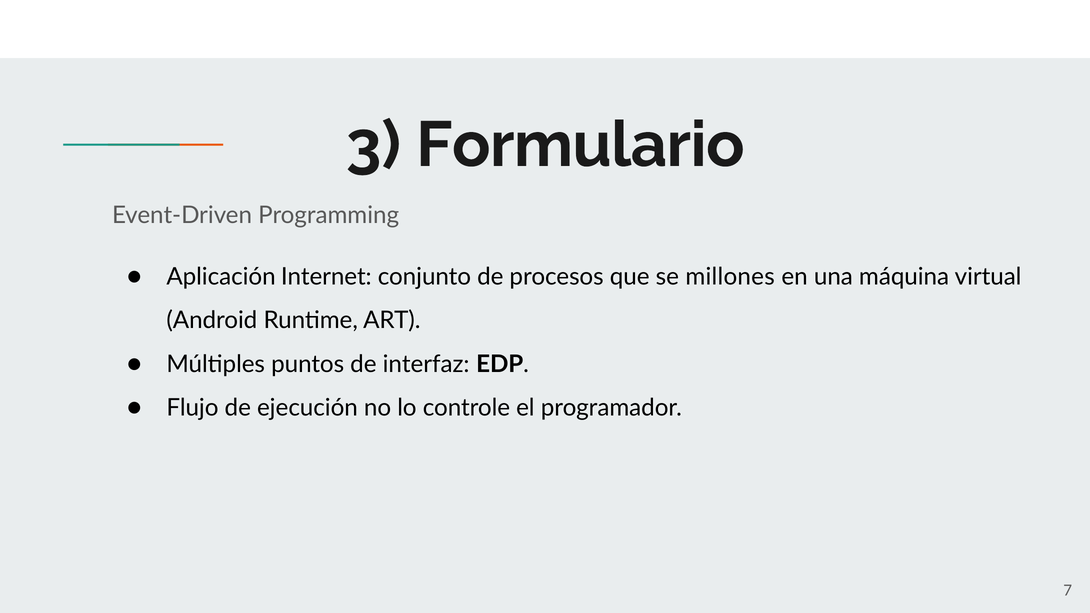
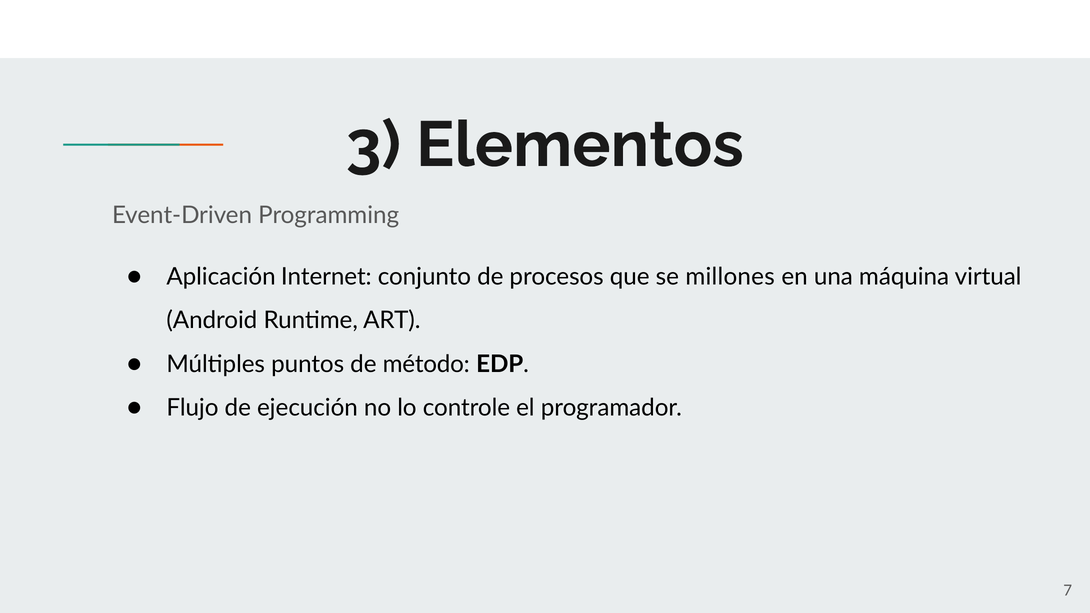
Formulario: Formulario -> Elementos (580, 145)
interfaz: interfaz -> método (426, 364)
